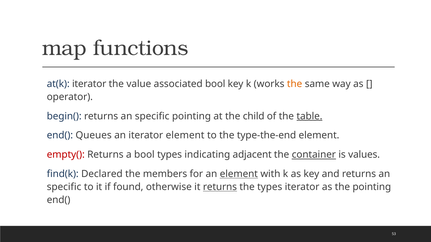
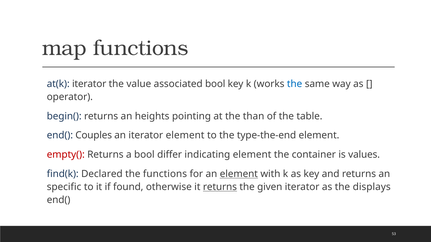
the colour: orange -> blue (295, 84)
begin( returns an specific: specific -> heights (152, 116)
child: child -> than (254, 116)
table underline: present -> none (309, 116)
Queues: Queues -> Couples (94, 136)
bool types: types -> differ (170, 155)
indicating adjacent: adjacent -> element (252, 155)
container underline: present -> none (314, 155)
the members: members -> functions (165, 174)
the types: types -> given (270, 187)
the pointing: pointing -> displays (372, 187)
